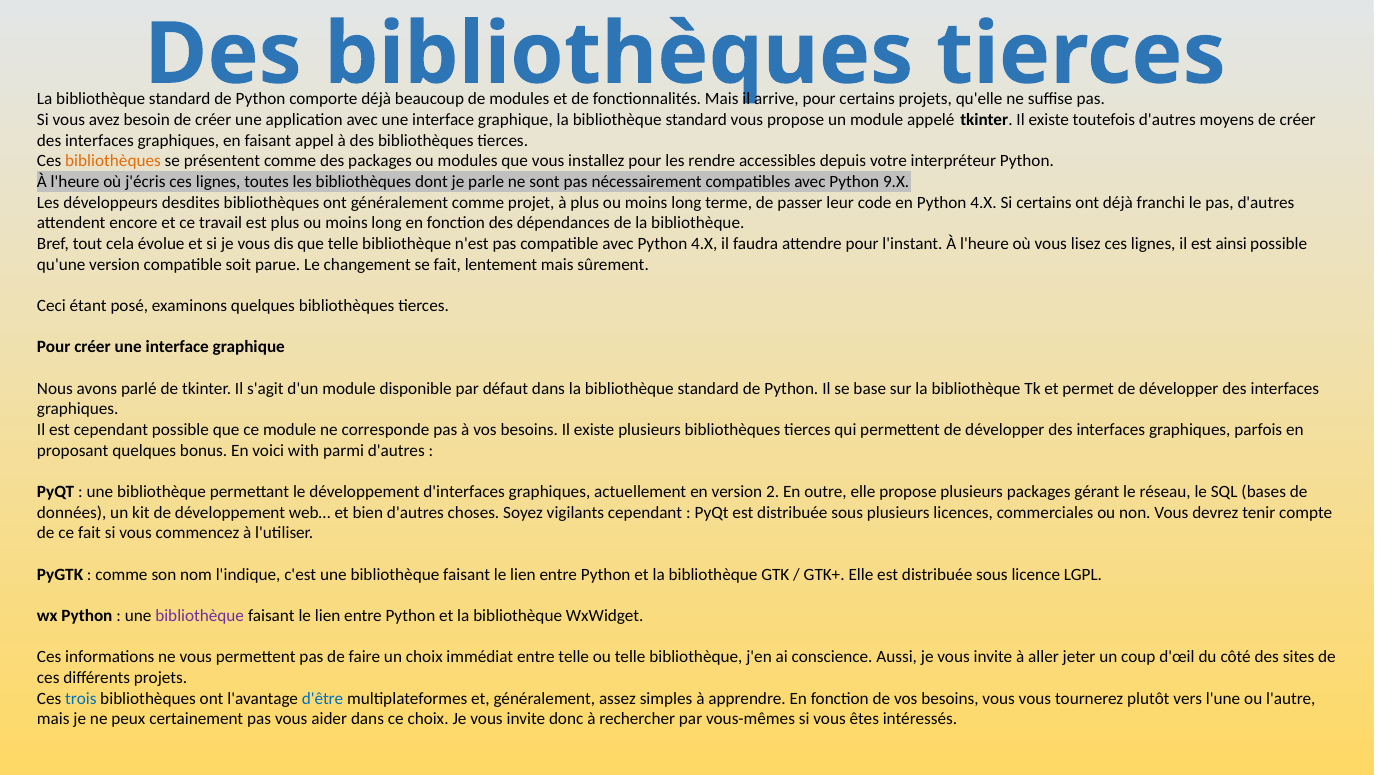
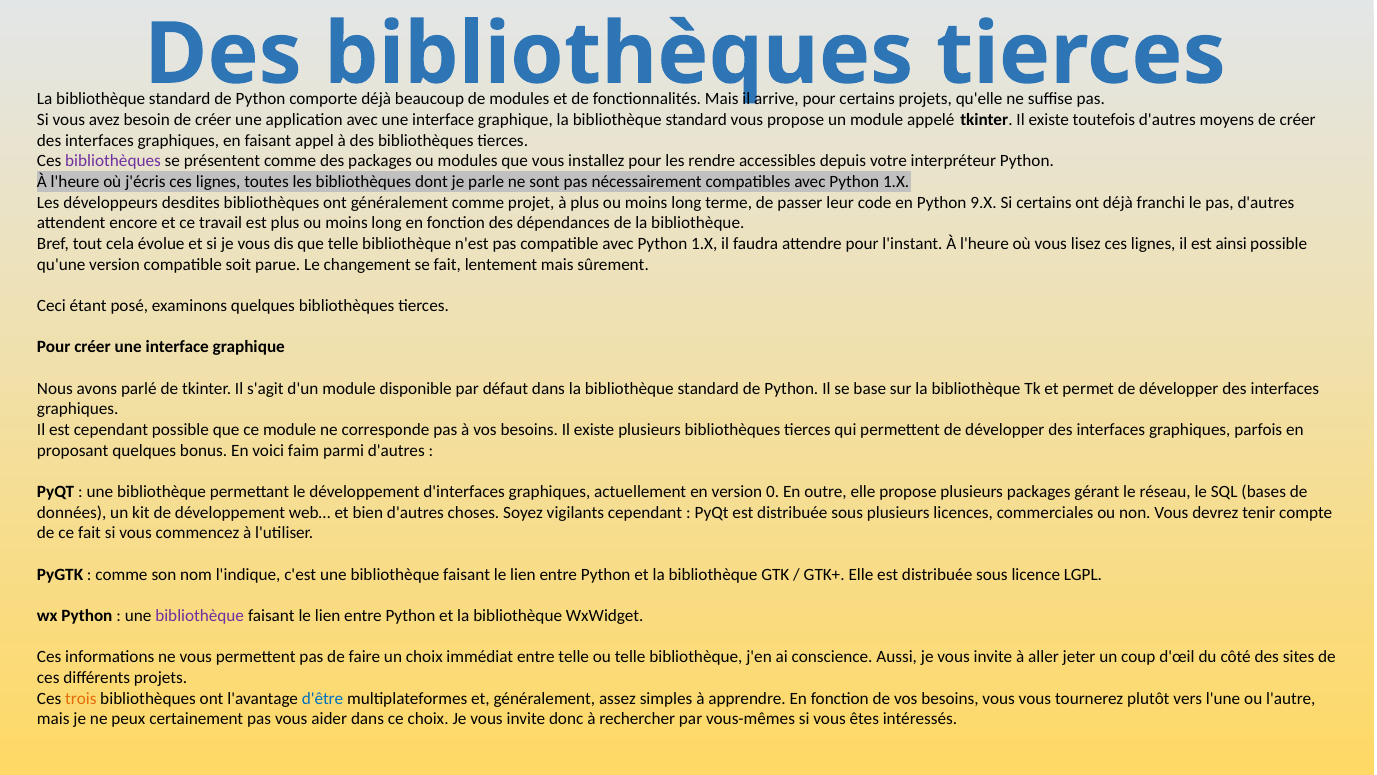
bibliothèques colour: orange -> purple (113, 161)
compatibles avec Python 9.X: 9.X -> 1.X (896, 182)
en Python 4.X: 4.X -> 9.X (984, 202)
compatible avec Python 4.X: 4.X -> 1.X (704, 244)
with: with -> faim (304, 450)
2: 2 -> 0 (773, 491)
trois colour: blue -> orange (81, 698)
